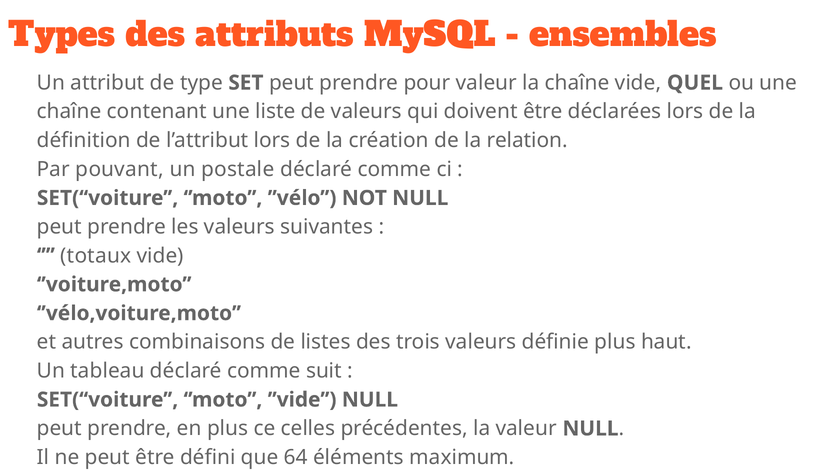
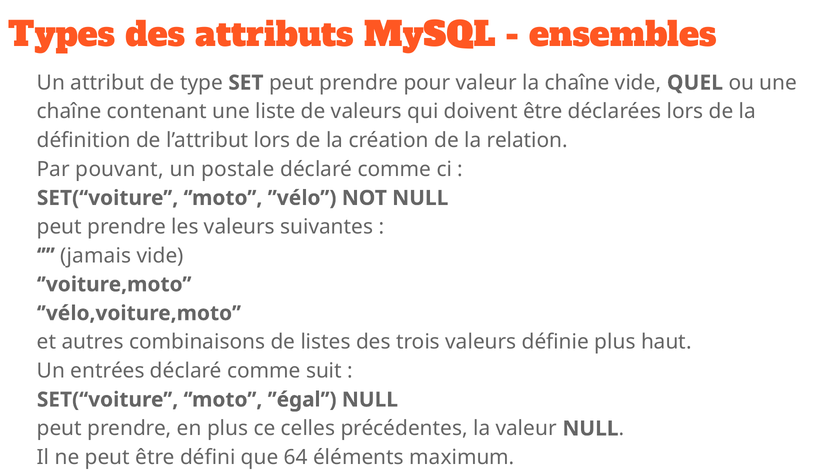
totaux: totaux -> jamais (96, 256)
tableau: tableau -> entrées (107, 371)
’’vide: ’’vide -> ’’égal (302, 400)
